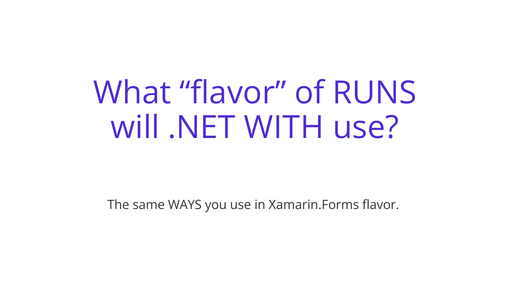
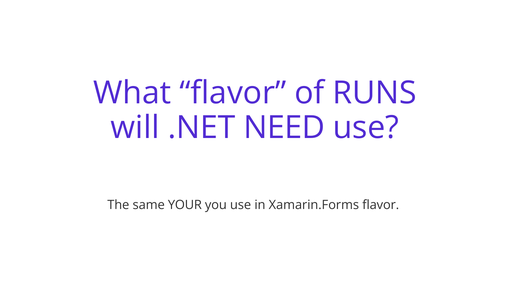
WITH: WITH -> NEED (284, 127)
WAYS: WAYS -> YOUR (185, 205)
